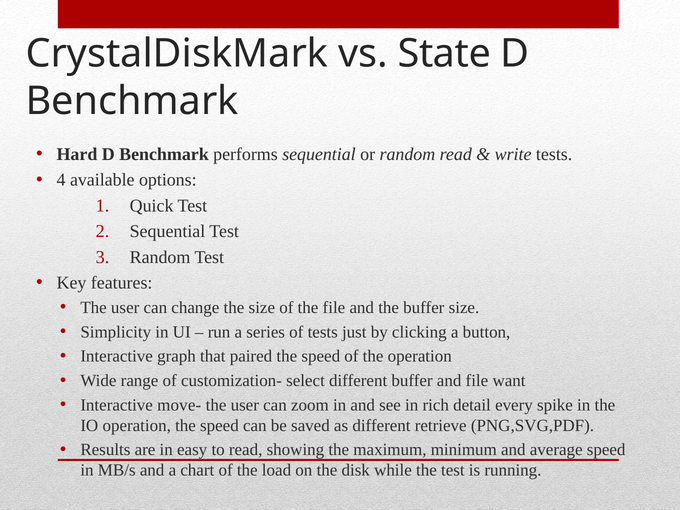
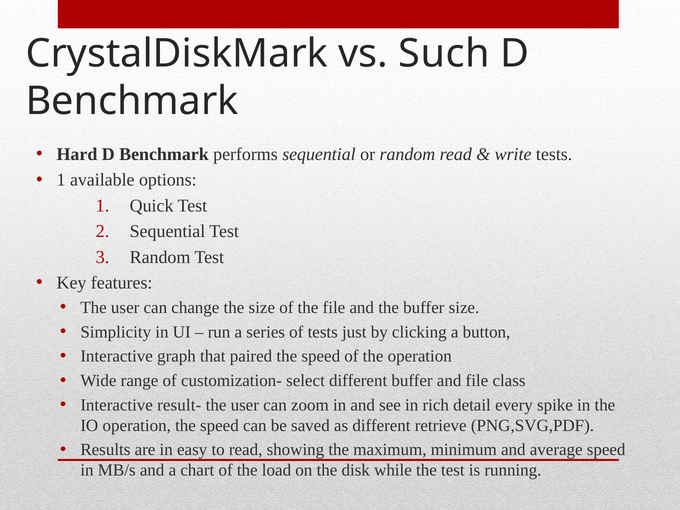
State: State -> Such (444, 54)
4: 4 -> 1 (61, 180)
want: want -> class (509, 381)
move-: move- -> result- (179, 405)
